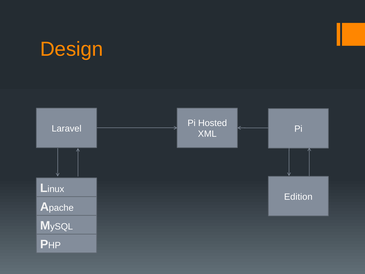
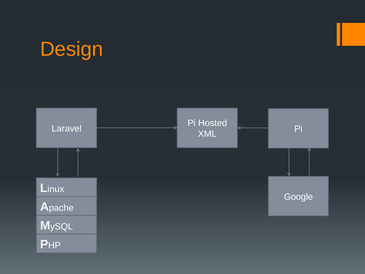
Edition: Edition -> Google (298, 197)
